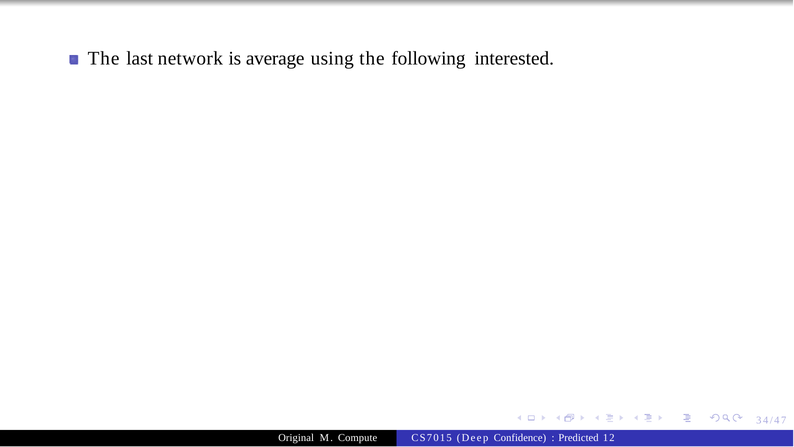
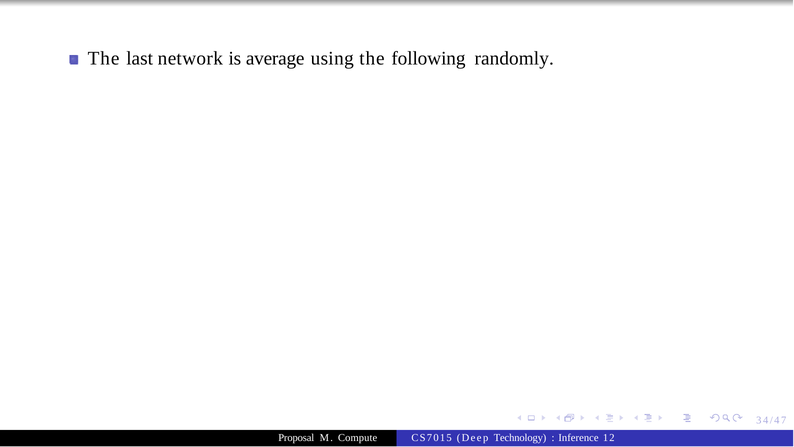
interested: interested -> randomly (514, 58)
Original: Original -> Proposal (296, 438)
Confidence: Confidence -> Technology (520, 438)
Predicted: Predicted -> Inference (579, 438)
